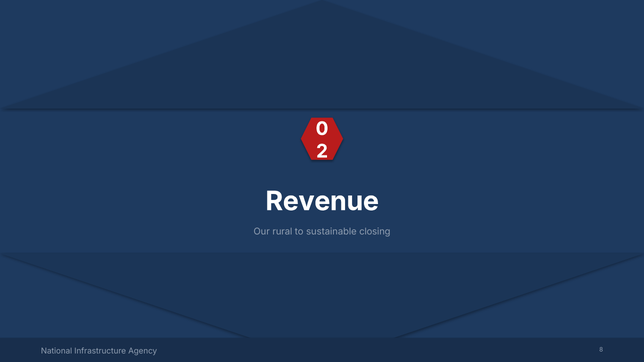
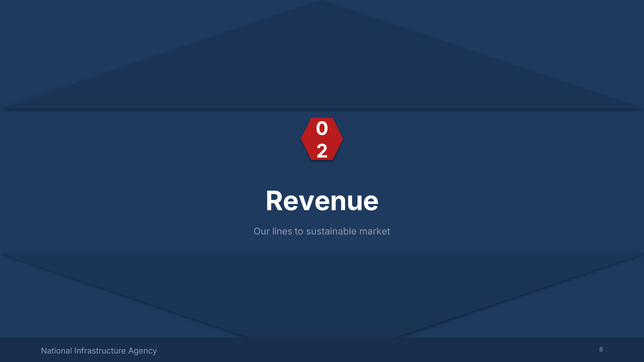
rural: rural -> lines (282, 232)
closing: closing -> market (375, 232)
